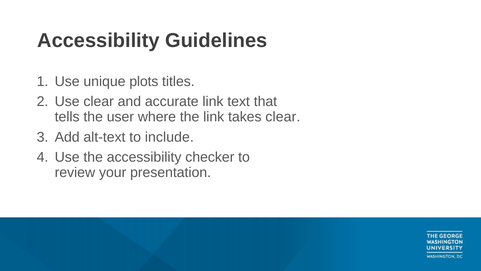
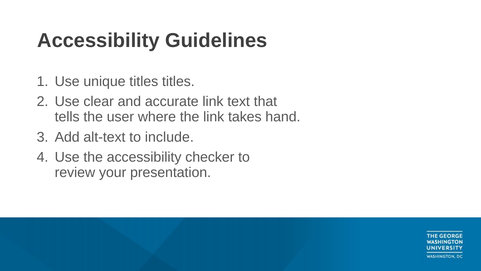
unique plots: plots -> titles (144, 81)
takes clear: clear -> hand (283, 117)
